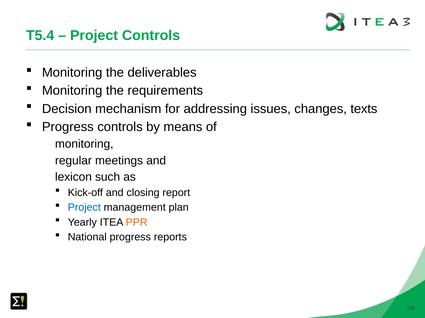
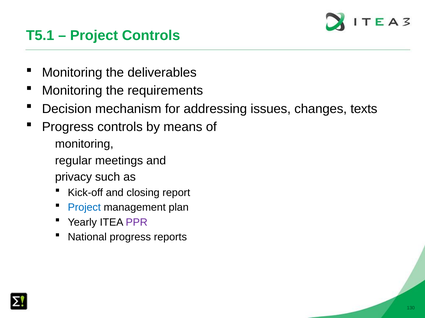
T5.4: T5.4 -> T5.1 (40, 36)
lexicon: lexicon -> privacy (73, 177)
PPR colour: orange -> purple (137, 223)
